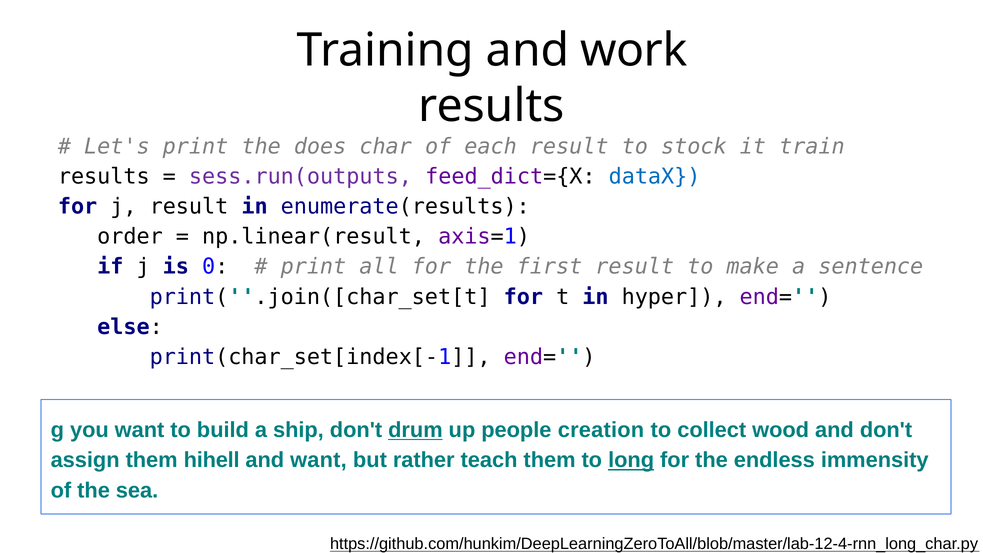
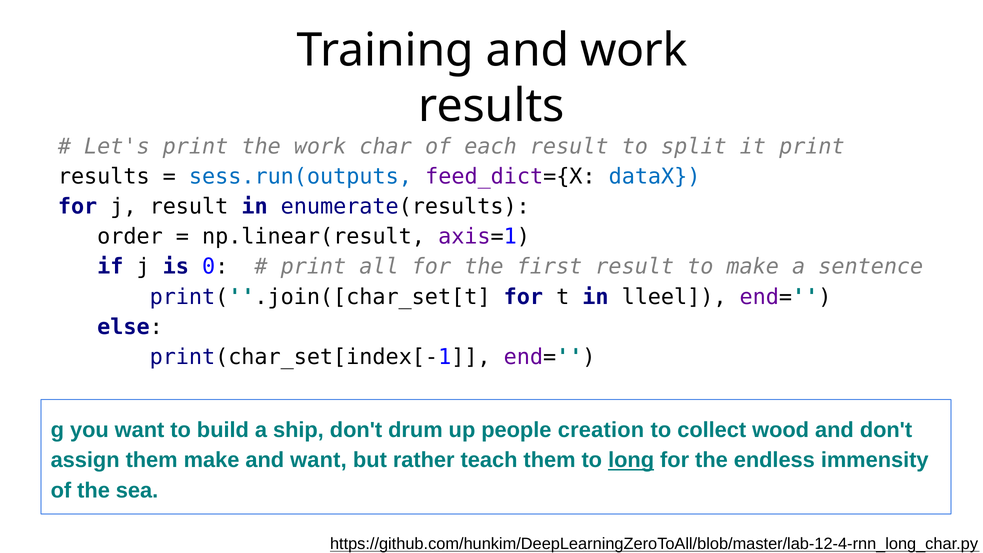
the does: does -> work (320, 146)
stock: stock -> split (694, 146)
it train: train -> print (812, 146)
sess.run(outputs colour: purple -> blue (300, 176)
hyper: hyper -> lleel (674, 297)
drum underline: present -> none (415, 430)
them hihell: hihell -> make (212, 460)
